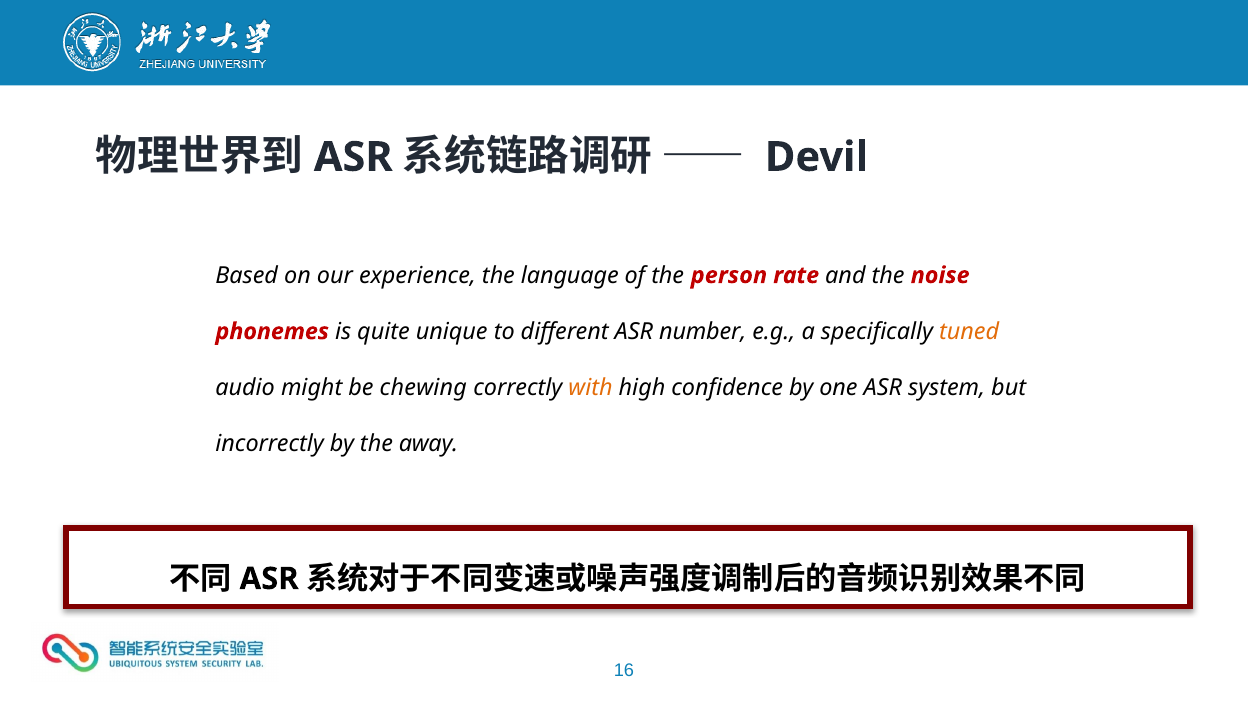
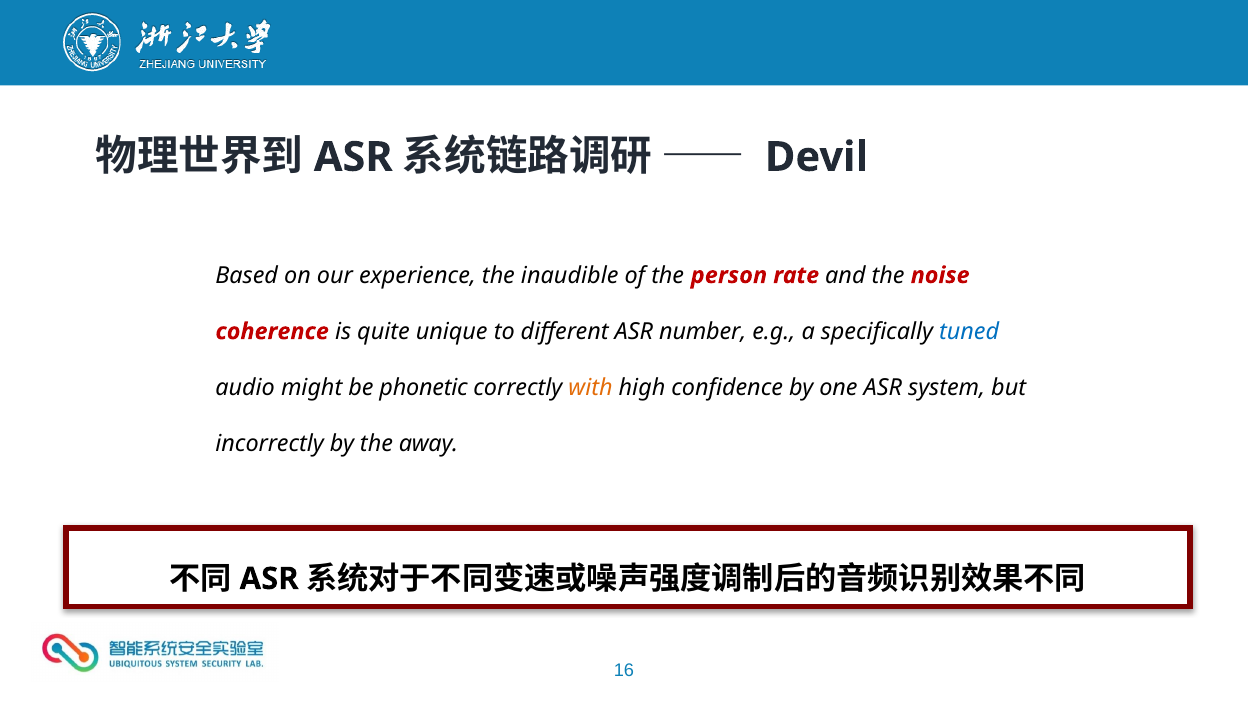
language: language -> inaudible (570, 275)
phonemes: phonemes -> coherence (272, 332)
tuned colour: orange -> blue (969, 332)
chewing: chewing -> phonetic (424, 388)
